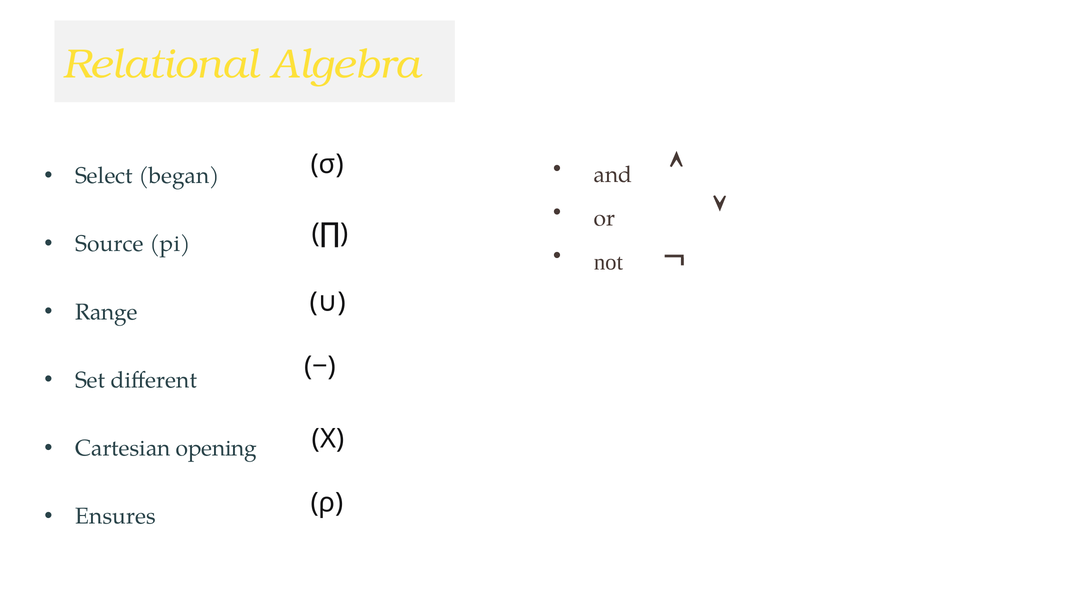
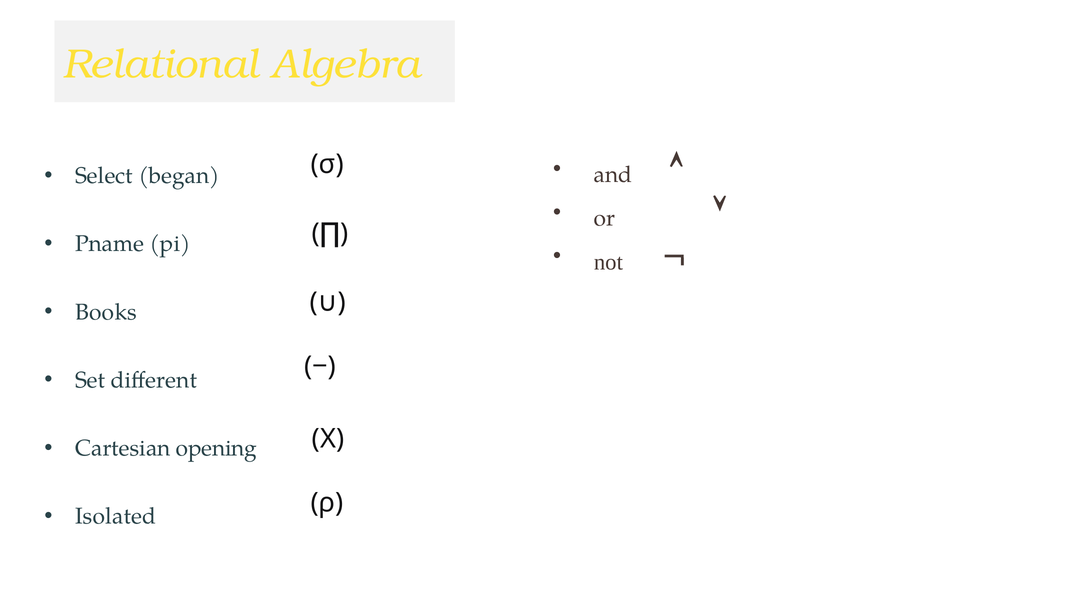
Source: Source -> Pname (110, 244)
Range: Range -> Books (106, 312)
Ensures: Ensures -> Isolated (116, 517)
